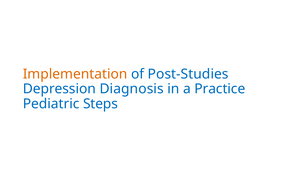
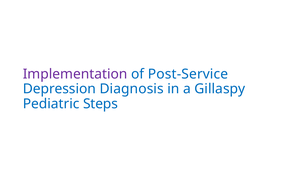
Implementation colour: orange -> purple (75, 74)
Post-Studies: Post-Studies -> Post-Service (188, 74)
Practice: Practice -> Gillaspy (220, 89)
